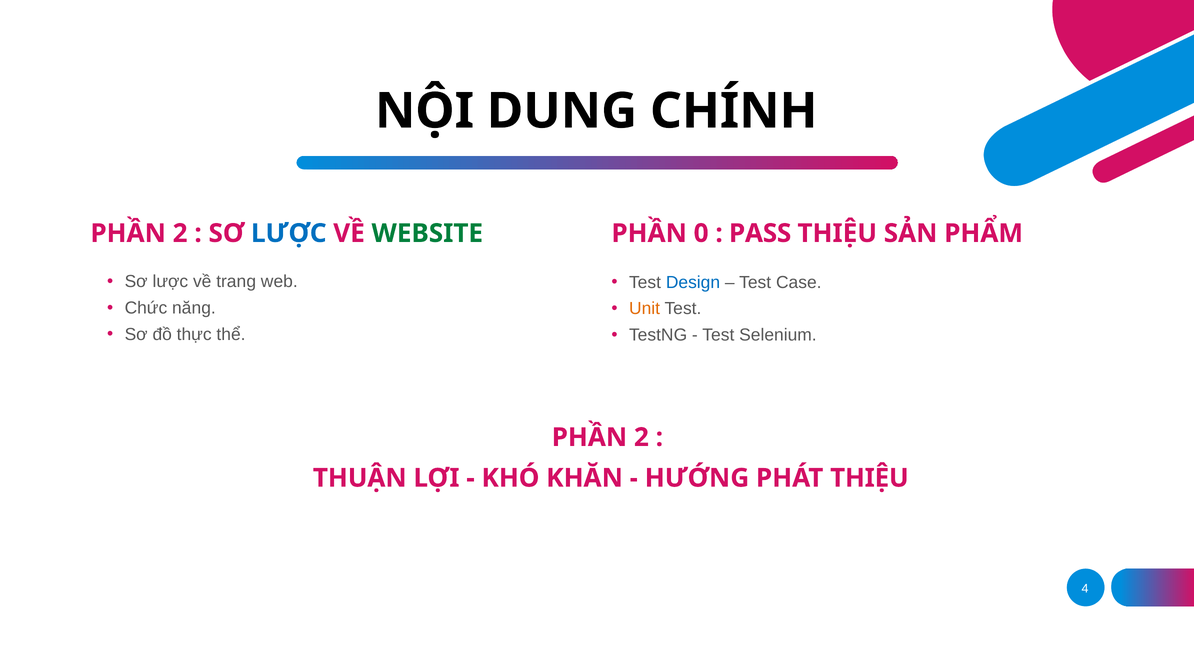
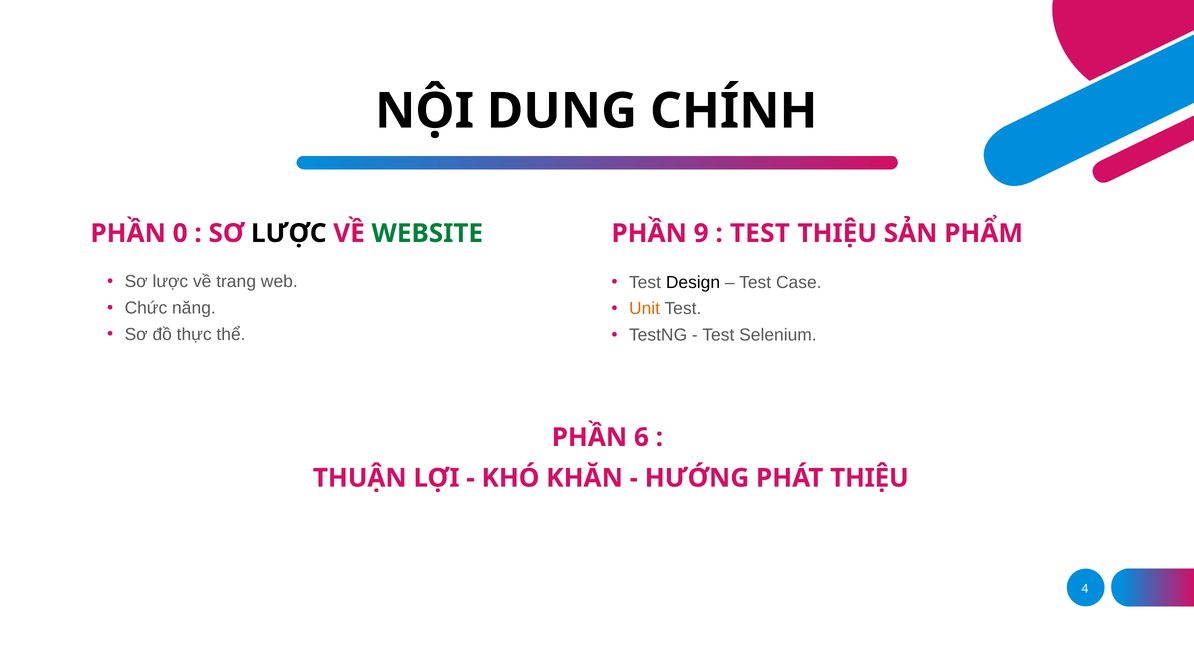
2: 2 -> 0 (180, 233)
LƯỢC colour: blue -> black (289, 233)
0: 0 -> 9 (701, 233)
PASS: PASS -> TEST (760, 233)
Design colour: blue -> black (693, 282)
2: 2 -> 6 (641, 437)
